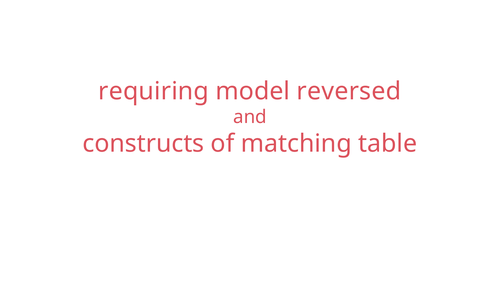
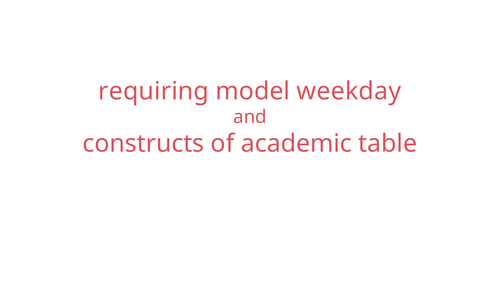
reversed: reversed -> weekday (349, 91)
matching: matching -> academic (296, 144)
